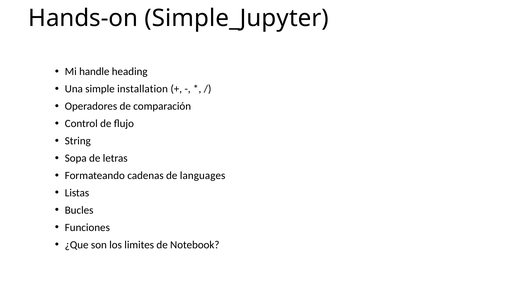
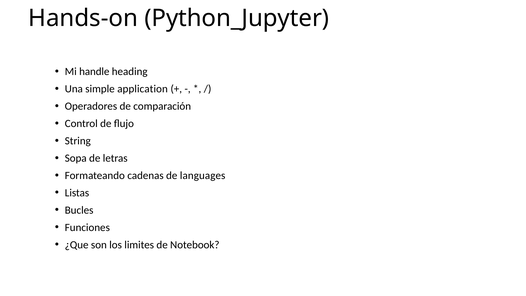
Simple_Jupyter: Simple_Jupyter -> Python_Jupyter (237, 18)
installation: installation -> application (143, 89)
